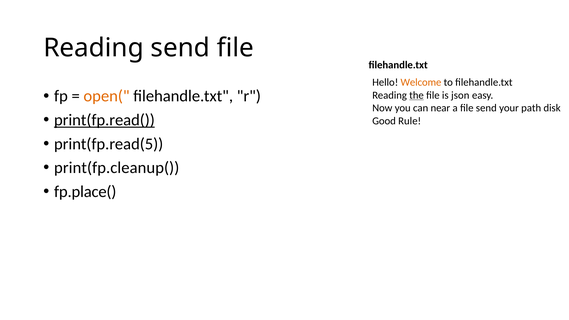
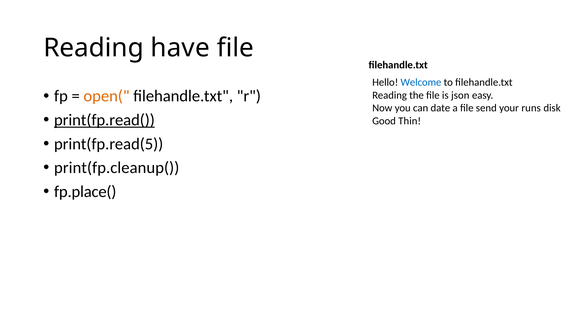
Reading send: send -> have (180, 48)
Welcome colour: orange -> blue (421, 82)
the underline: present -> none (417, 95)
near: near -> date (440, 108)
path: path -> runs (531, 108)
Rule: Rule -> Thin (410, 121)
